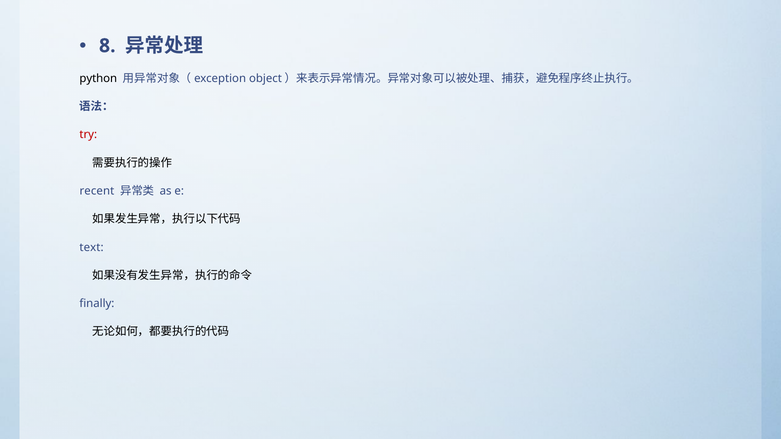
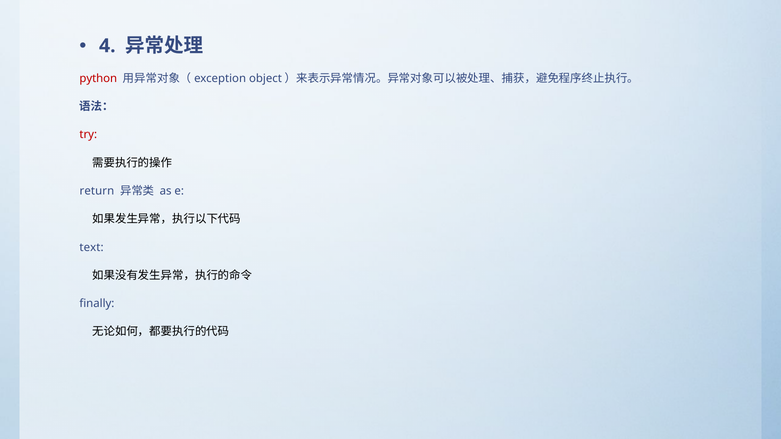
8: 8 -> 4 (107, 46)
python colour: black -> red (98, 79)
recent: recent -> return (97, 191)
